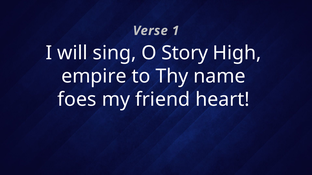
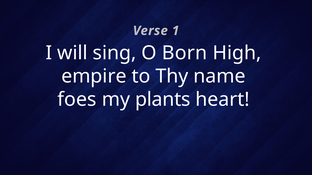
Story: Story -> Born (185, 53)
friend: friend -> plants (163, 100)
